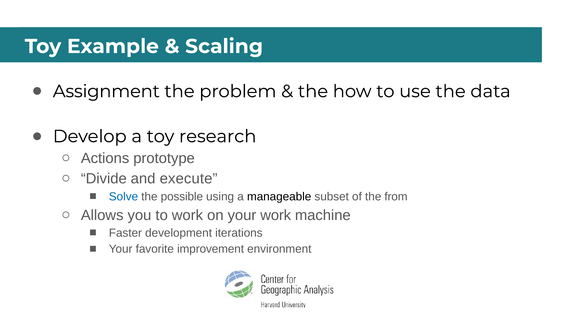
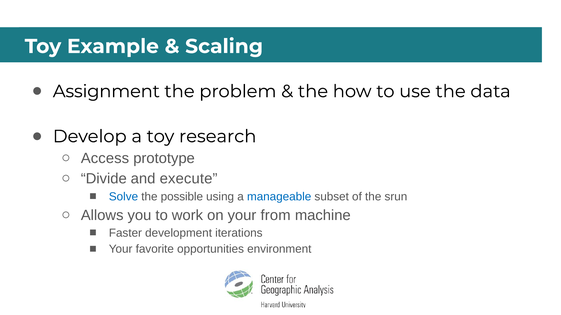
Actions: Actions -> Access (105, 159)
manageable colour: black -> blue (279, 197)
from: from -> srun (396, 197)
your work: work -> from (276, 216)
improvement: improvement -> opportunities (211, 249)
